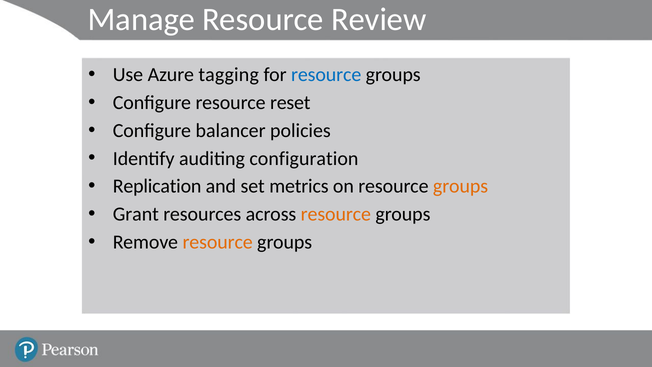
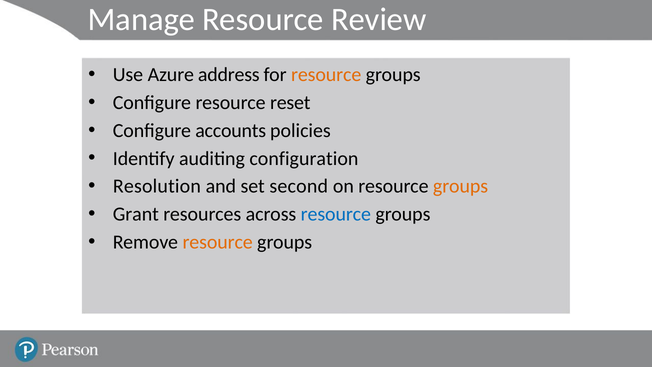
tagging: tagging -> address (229, 75)
resource colour: blue -> orange (326, 75)
balancer: balancer -> accounts (231, 130)
Replication: Replication -> Resolution (157, 186)
metrics: metrics -> second (299, 186)
resource colour: orange -> blue (336, 214)
